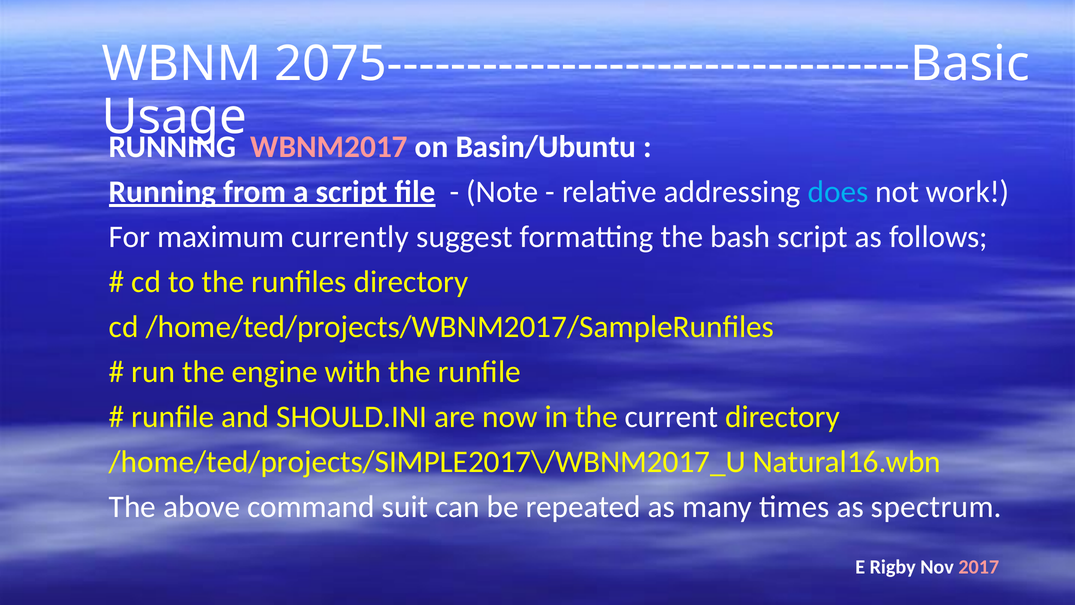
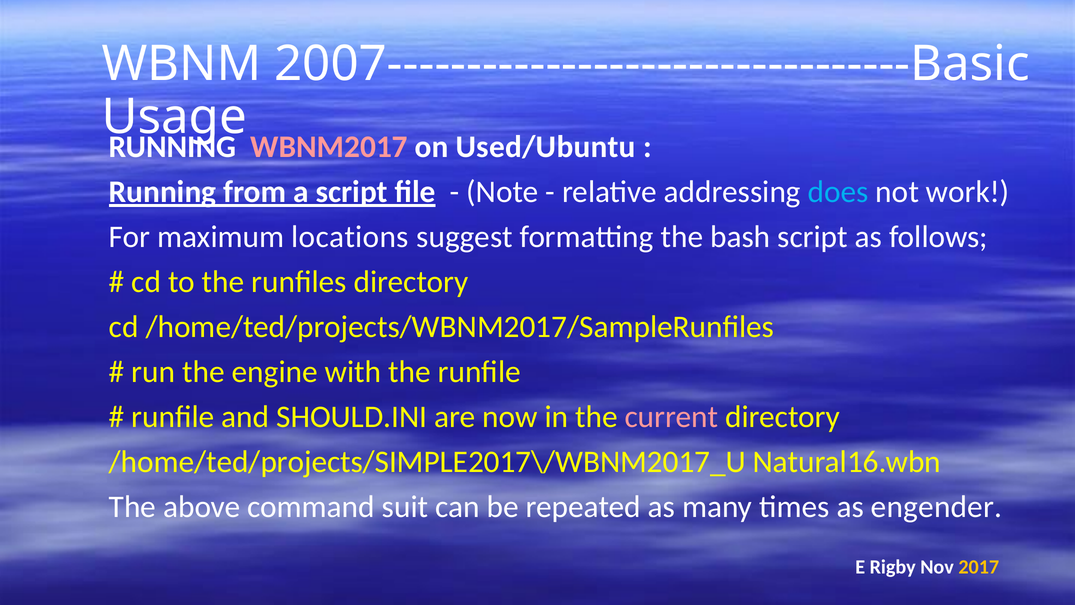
2075---------------------------------Basic: 2075---------------------------------Basic -> 2007---------------------------------Basic (652, 64)
Basin/Ubuntu: Basin/Ubuntu -> Used/Ubuntu (546, 147)
currently: currently -> locations (350, 237)
current colour: white -> pink (672, 417)
spectrum: spectrum -> engender (936, 507)
2017 colour: pink -> yellow (979, 567)
